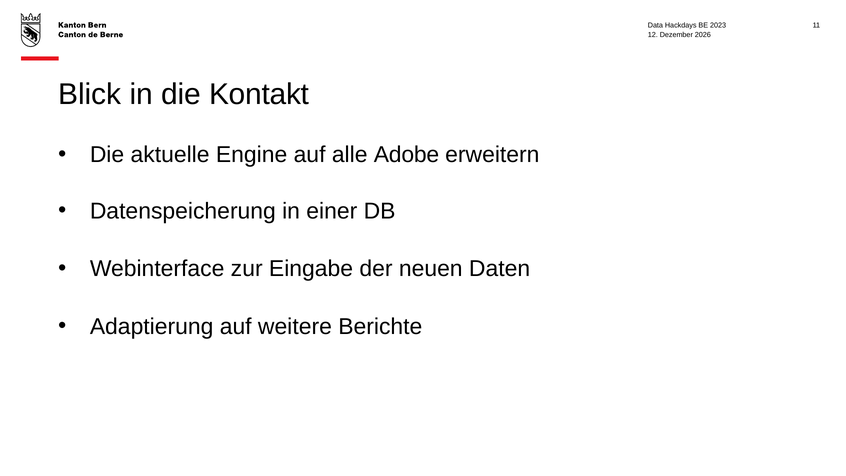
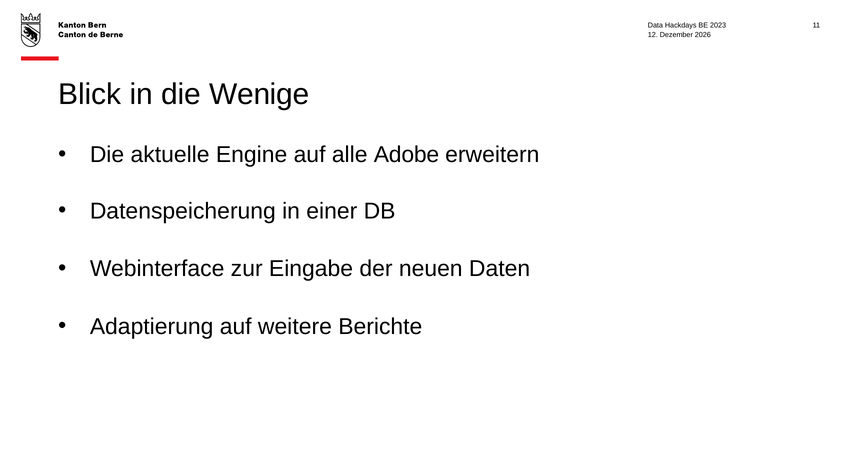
Kontakt: Kontakt -> Wenige (259, 94)
